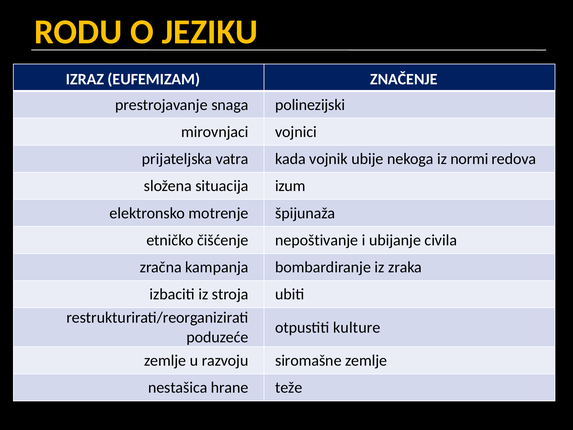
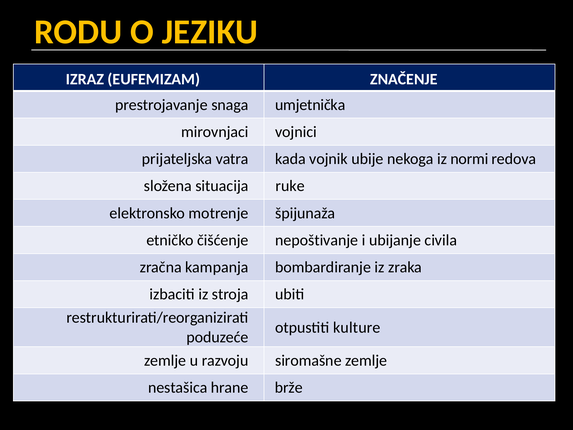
polinezijski: polinezijski -> umjetnička (310, 105)
izum: izum -> ruke (290, 186)
teže: teže -> brže (289, 387)
